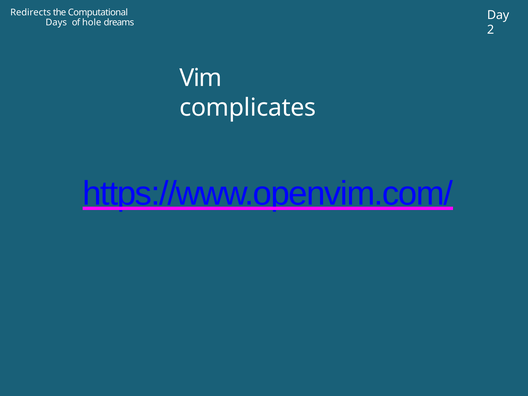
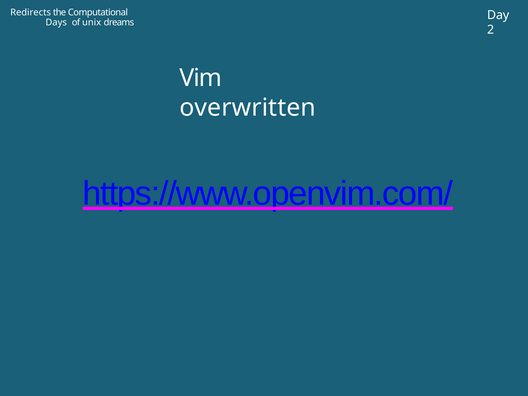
hole: hole -> unix (92, 23)
complicates: complicates -> overwritten (248, 108)
